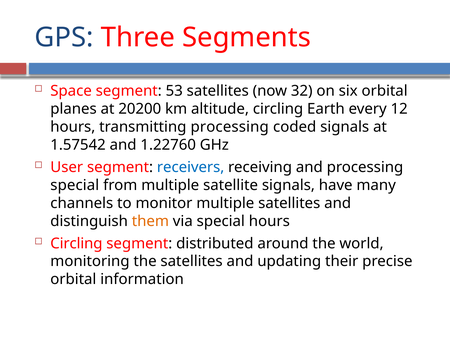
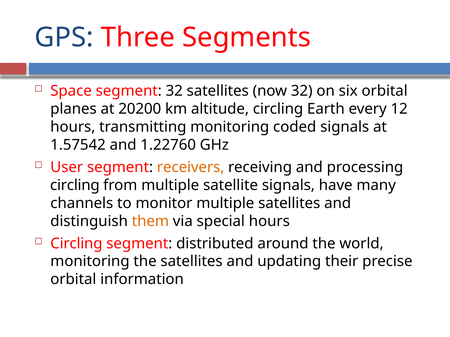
segment 53: 53 -> 32 (174, 91)
transmitting processing: processing -> monitoring (230, 127)
receivers colour: blue -> orange (191, 167)
special: special -> circling (75, 185)
